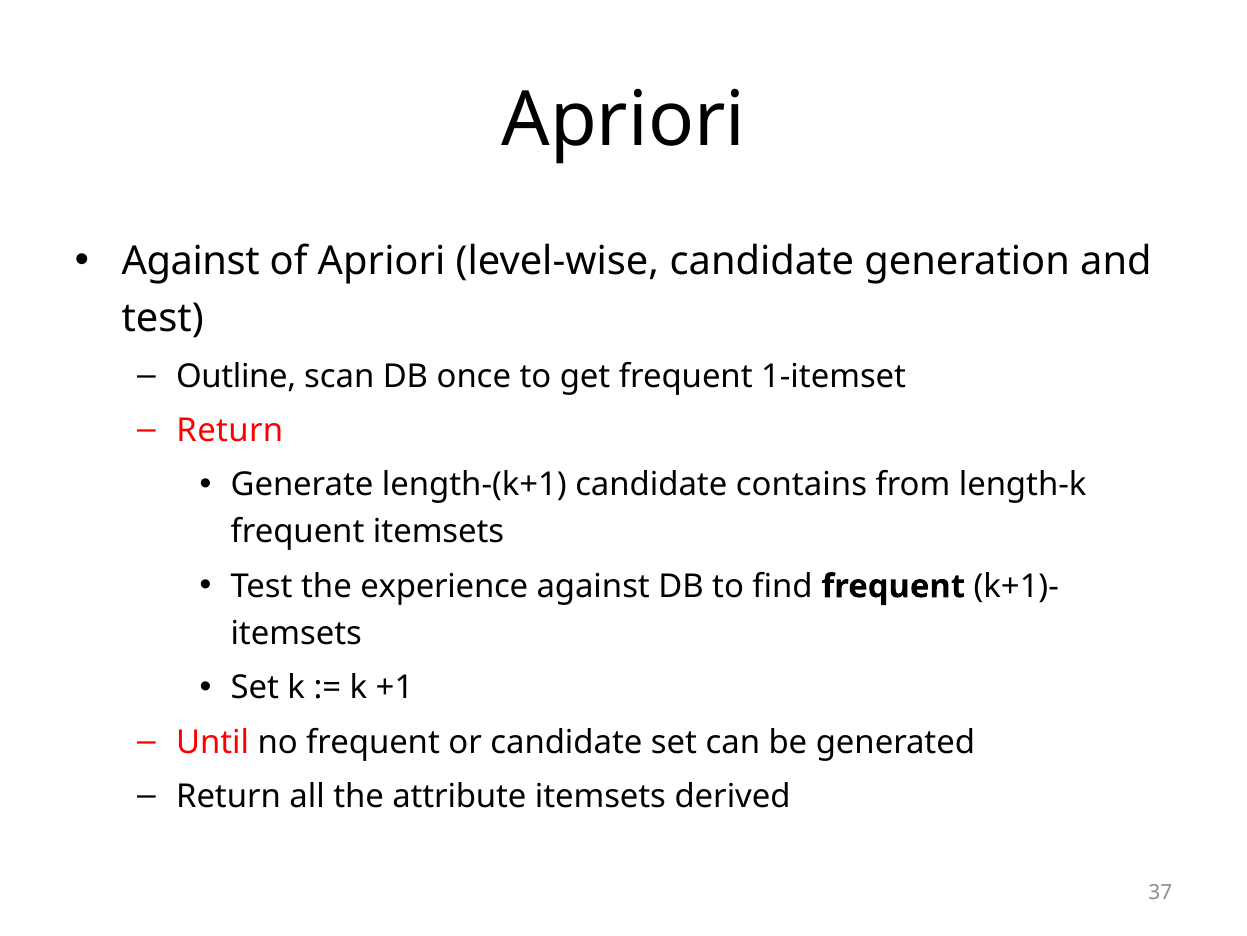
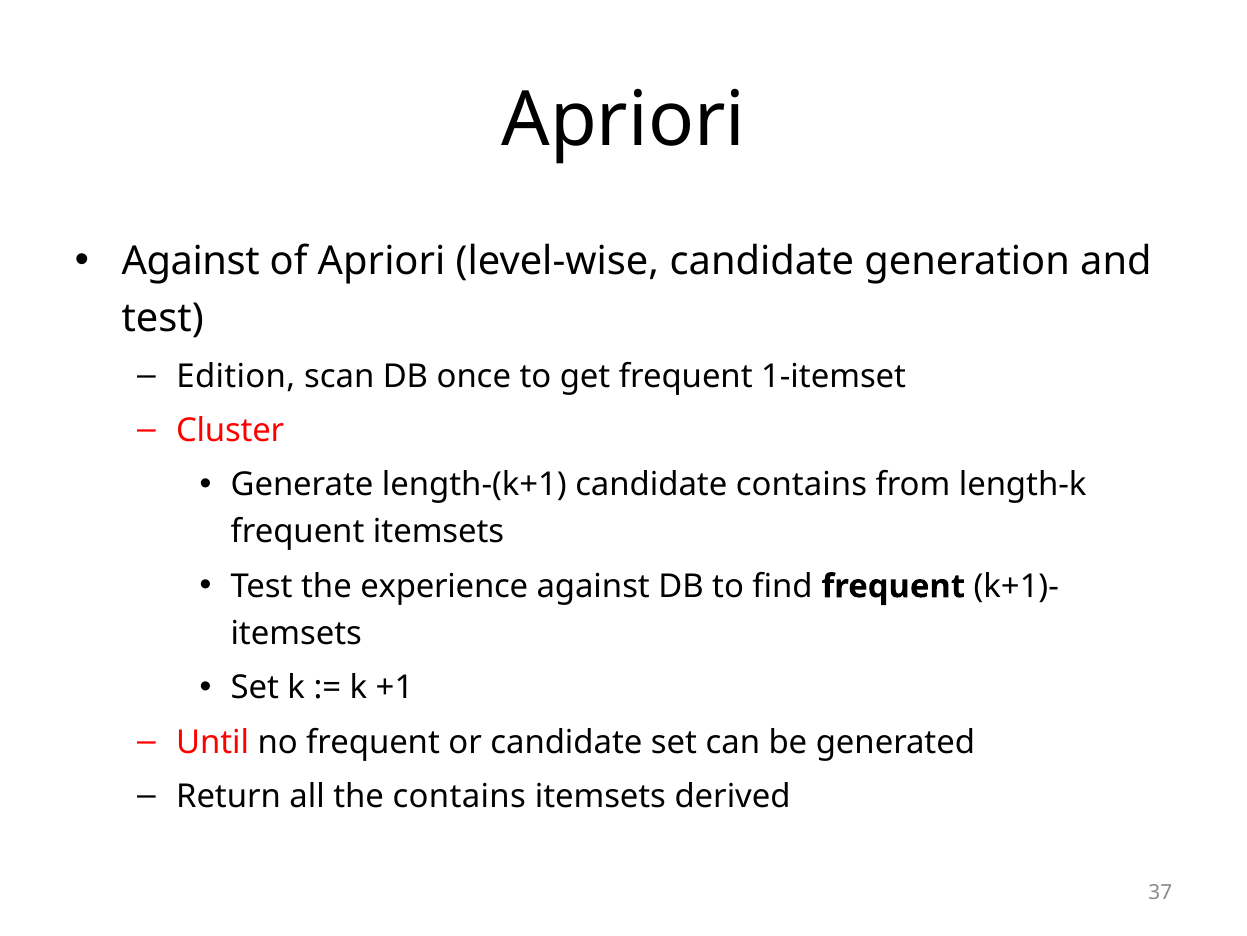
Outline: Outline -> Edition (236, 376)
Return: Return -> Cluster (230, 430)
the attribute: attribute -> contains (459, 796)
